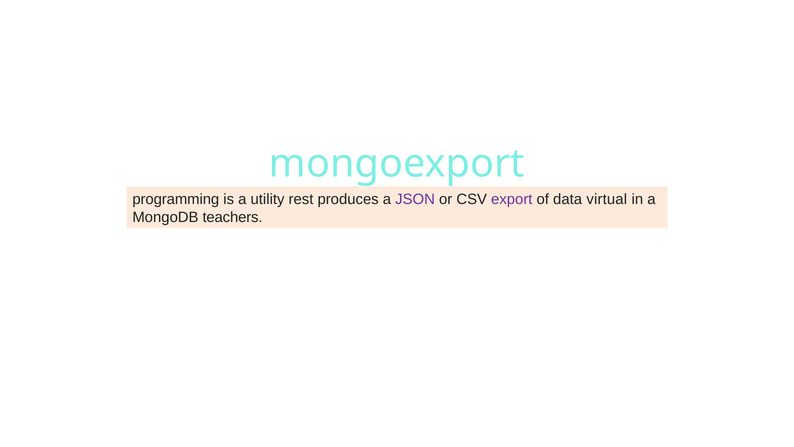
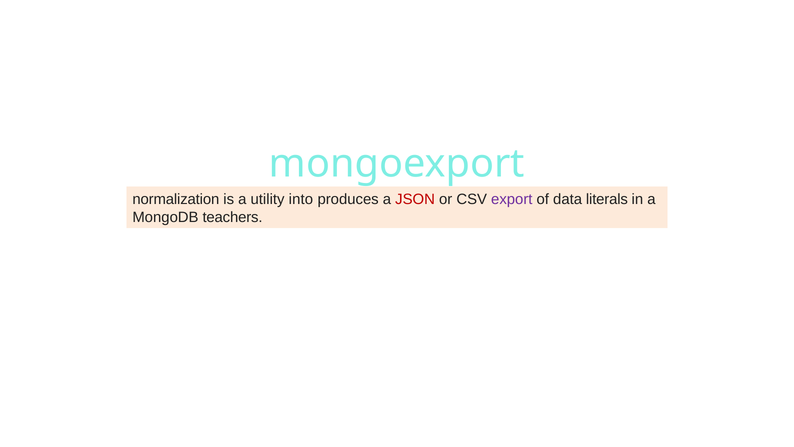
programming: programming -> normalization (176, 199)
rest: rest -> into (301, 199)
JSON colour: purple -> red (415, 199)
virtual: virtual -> literals (607, 199)
